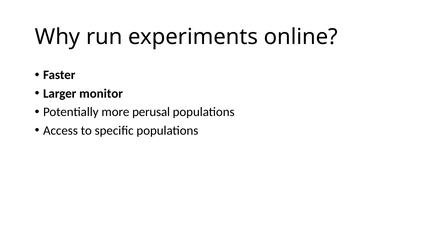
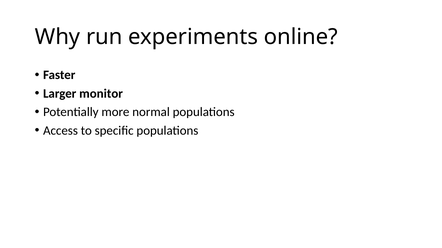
perusal: perusal -> normal (151, 112)
